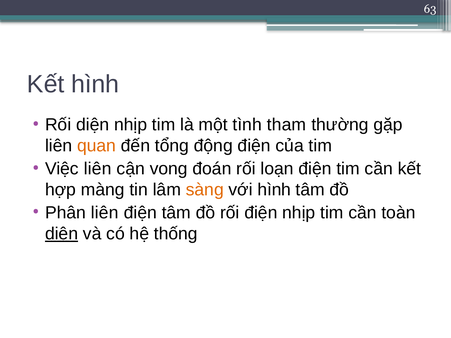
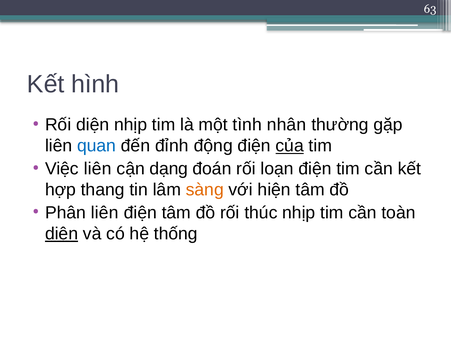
tham: tham -> nhân (287, 125)
quan colour: orange -> blue (97, 146)
tổng: tổng -> đỉnh (172, 146)
của underline: none -> present (290, 146)
vong: vong -> dạng (169, 169)
màng: màng -> thang (103, 190)
với hình: hình -> hiện (274, 190)
rối điện: điện -> thúc (261, 213)
